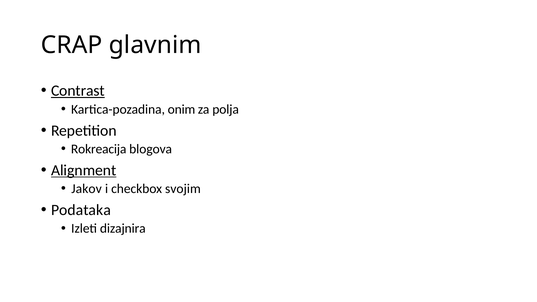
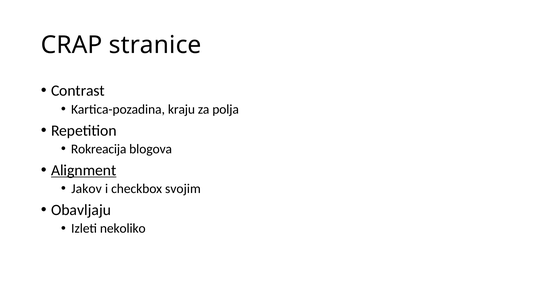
glavnim: glavnim -> stranice (155, 45)
Contrast underline: present -> none (78, 91)
onim: onim -> kraju (181, 109)
Podataka: Podataka -> Obavljaju (81, 210)
dizajnira: dizajnira -> nekoliko (123, 229)
